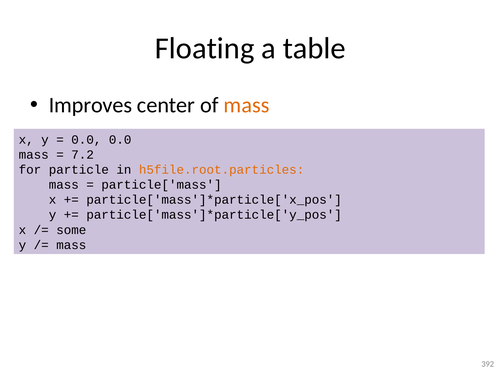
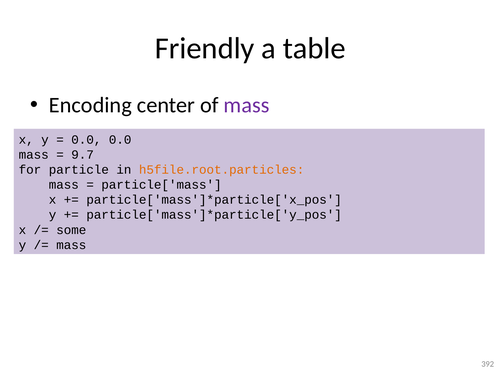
Floating: Floating -> Friendly (205, 48)
Improves: Improves -> Encoding (90, 105)
mass colour: orange -> purple (247, 105)
7.2: 7.2 -> 9.7 (83, 155)
